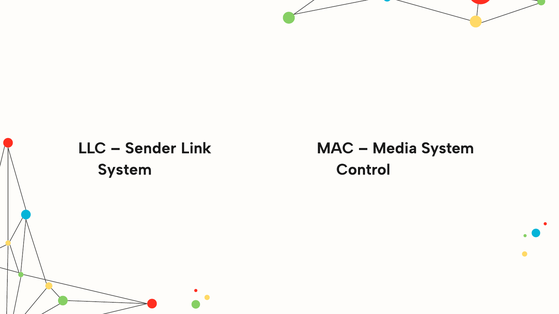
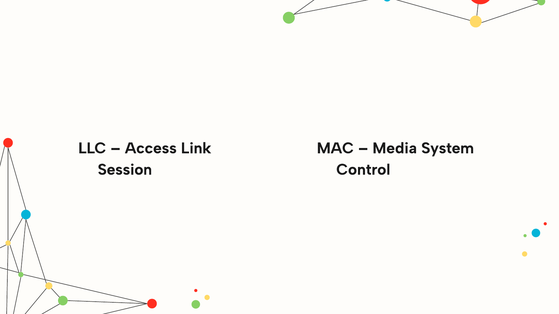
Sender: Sender -> Access (151, 148)
System: System -> Session (125, 170)
